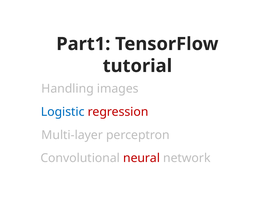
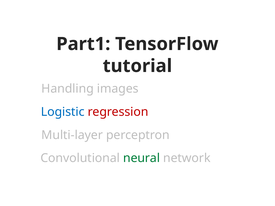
neural colour: red -> green (142, 158)
